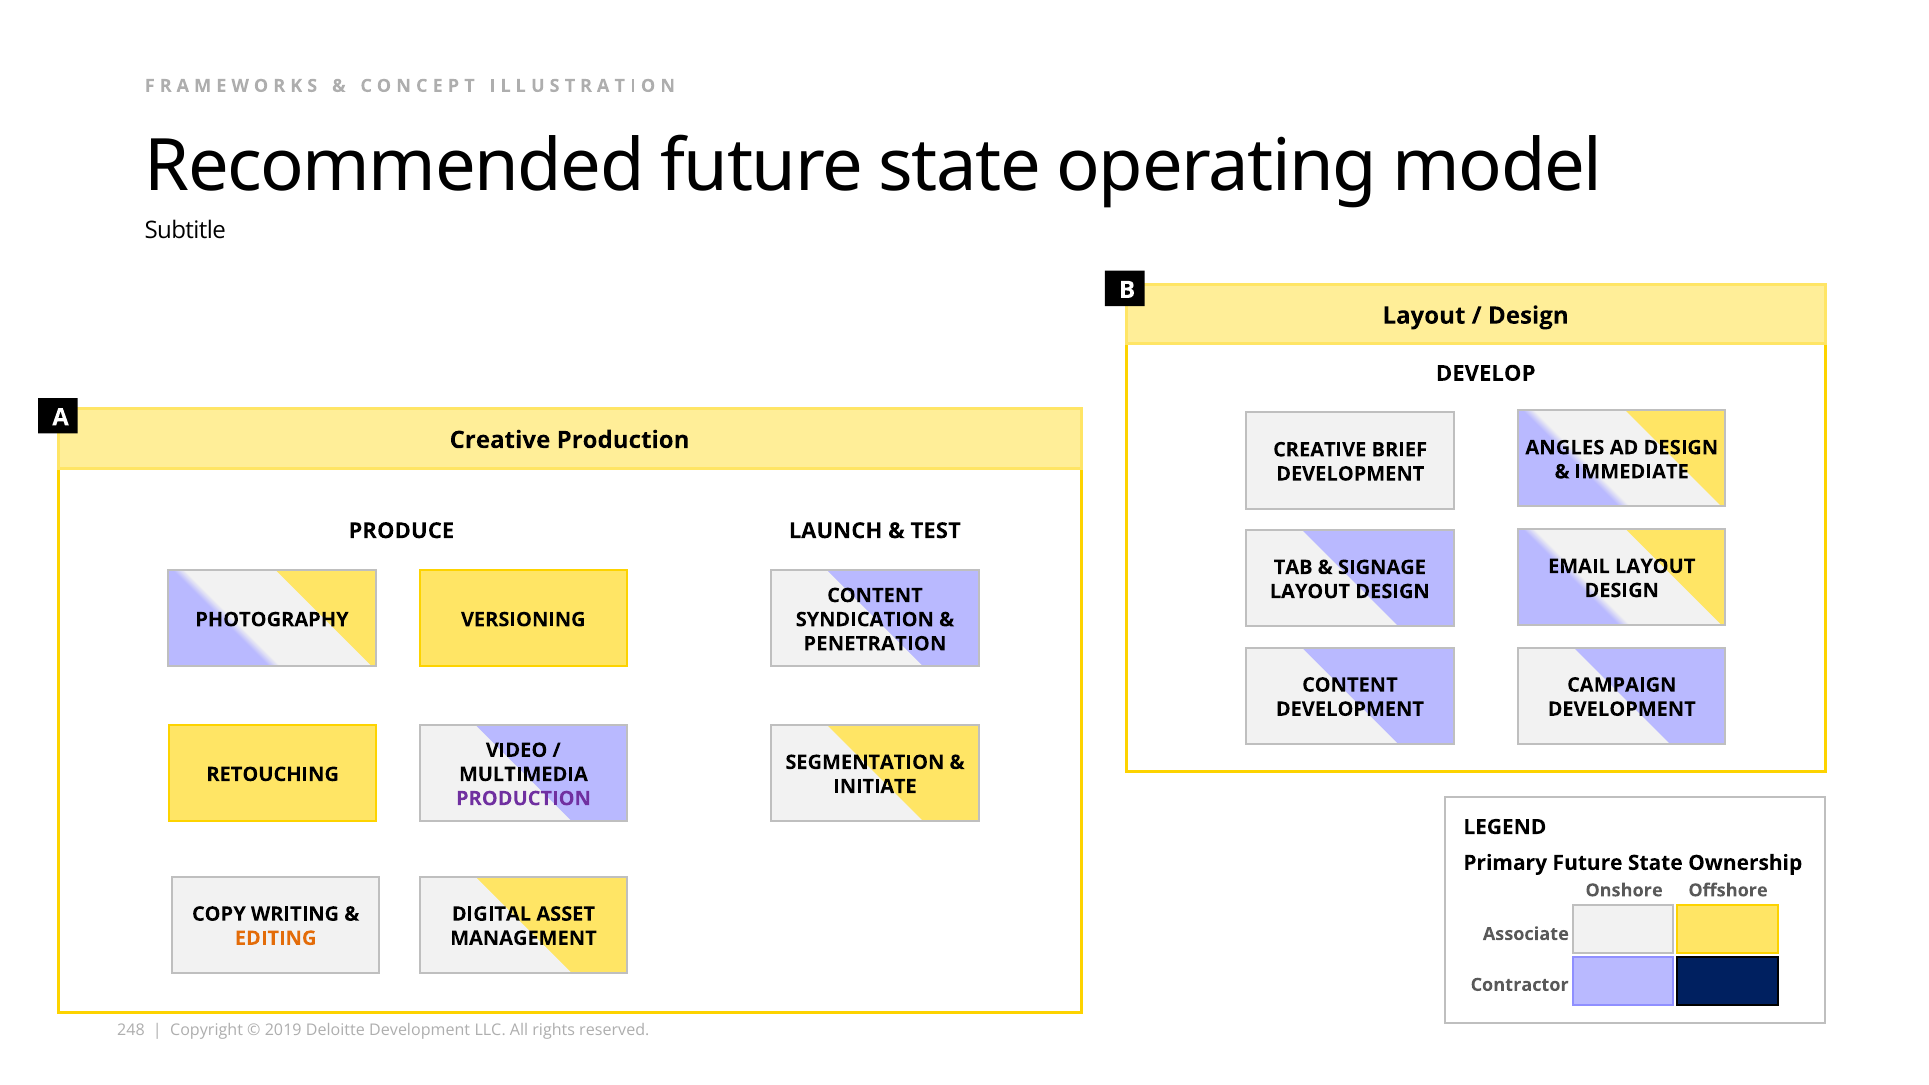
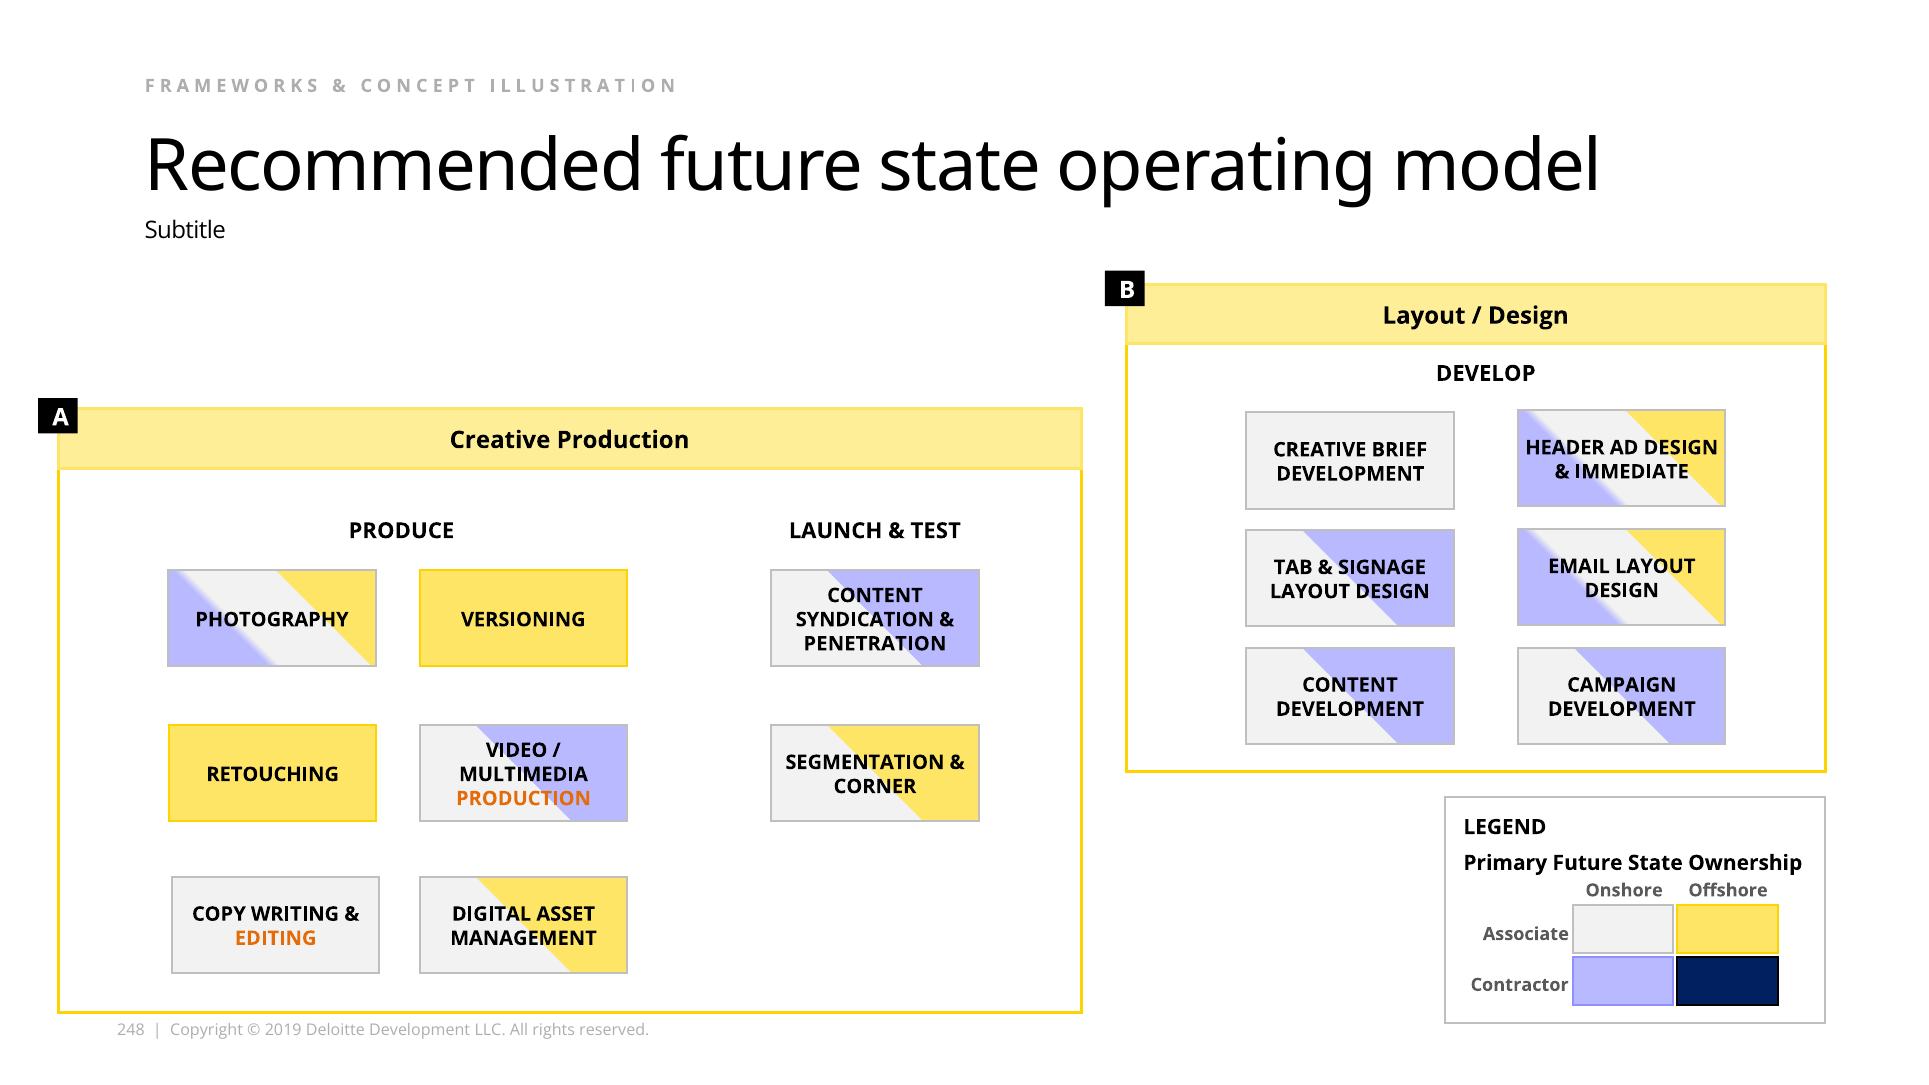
ANGLES: ANGLES -> HEADER (1565, 448)
INITIATE: INITIATE -> CORNER (875, 787)
PRODUCTION colour: purple -> orange (523, 799)
